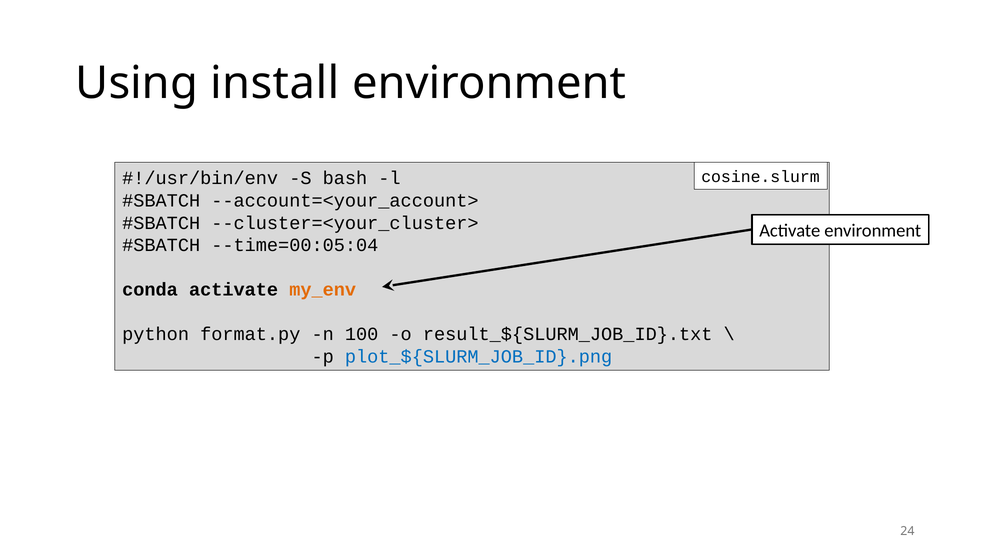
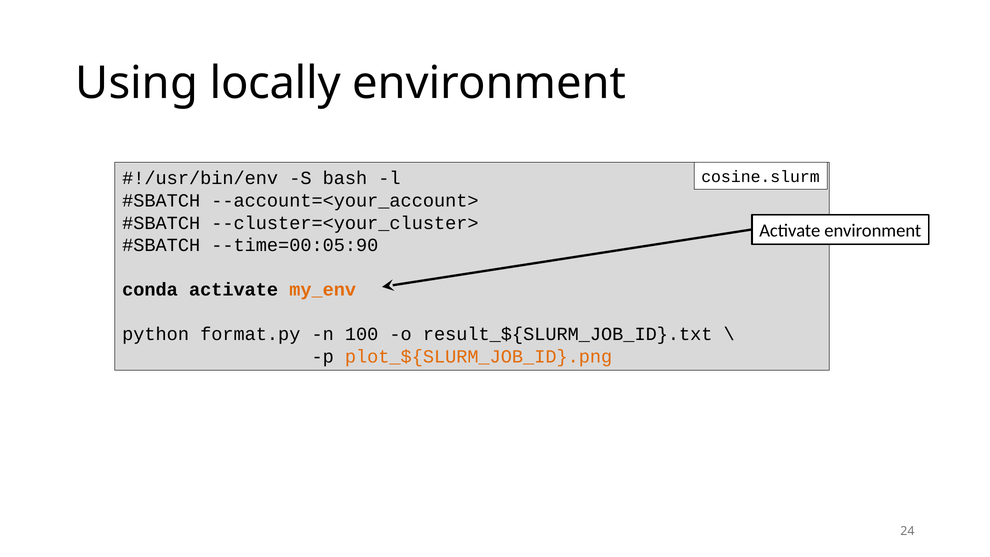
install: install -> locally (275, 83)
--time=00:05:04: --time=00:05:04 -> --time=00:05:90 (295, 245)
plot_${SLURM_JOB_ID}.png colour: blue -> orange (479, 356)
